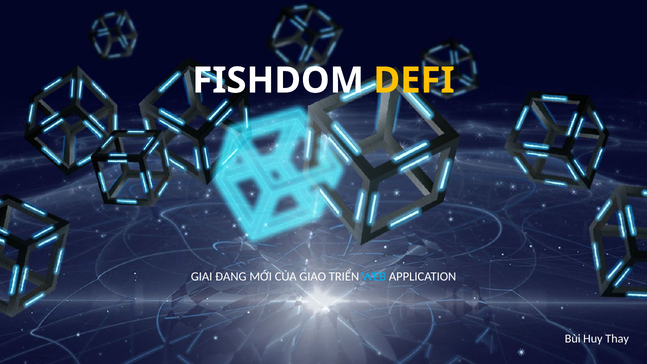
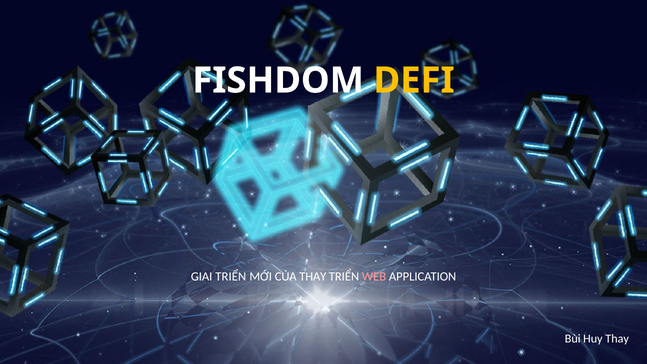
GIAI ĐANG: ĐANG -> TRIỂN (231, 277)
CỦA GIAO: GIAO -> THAY (313, 277)
WEB colour: light blue -> pink (374, 277)
